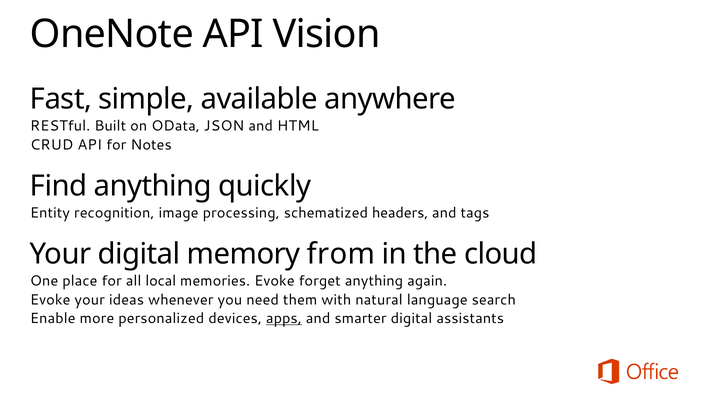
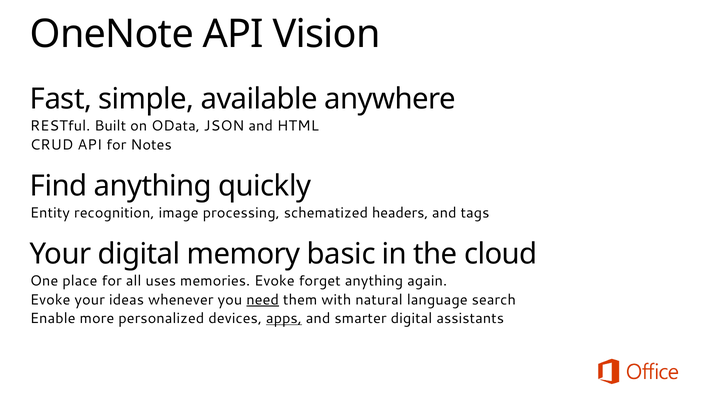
from: from -> basic (341, 254)
local: local -> uses (161, 281)
need underline: none -> present (263, 299)
